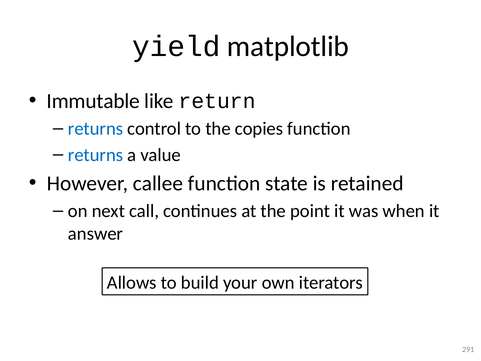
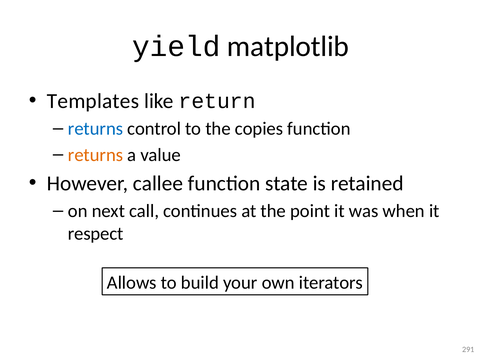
Immutable: Immutable -> Templates (93, 101)
returns colour: blue -> orange (96, 155)
answer: answer -> respect (96, 233)
